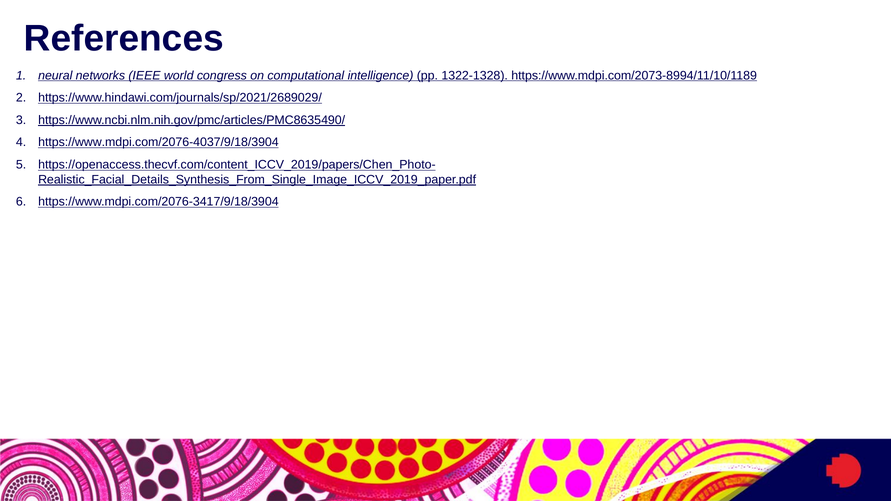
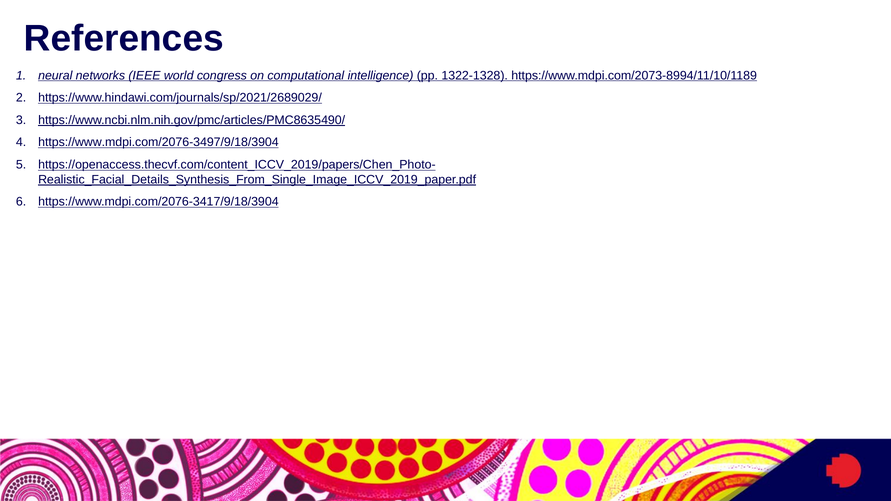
https://www.mdpi.com/2076-4037/9/18/3904: https://www.mdpi.com/2076-4037/9/18/3904 -> https://www.mdpi.com/2076-3497/9/18/3904 (158, 142)
